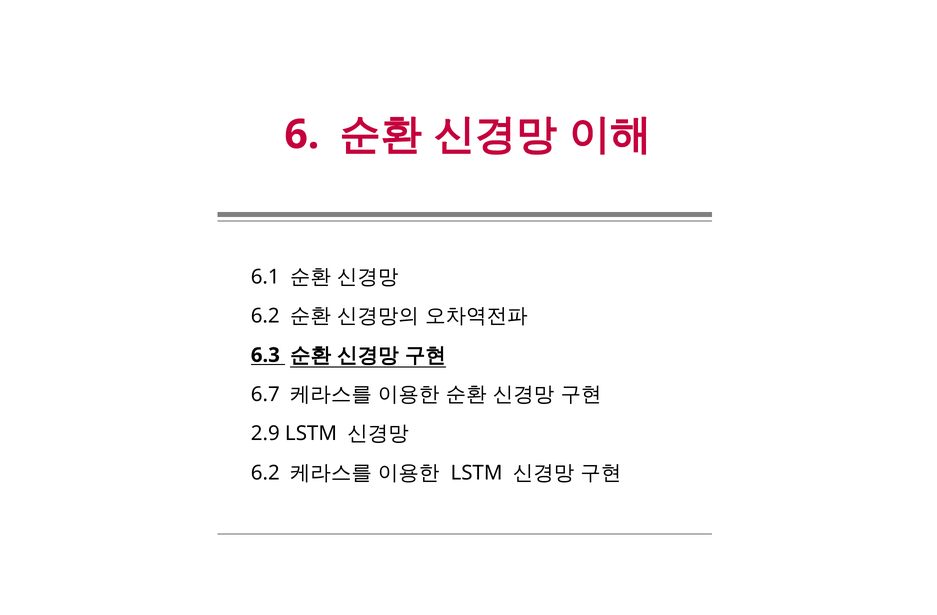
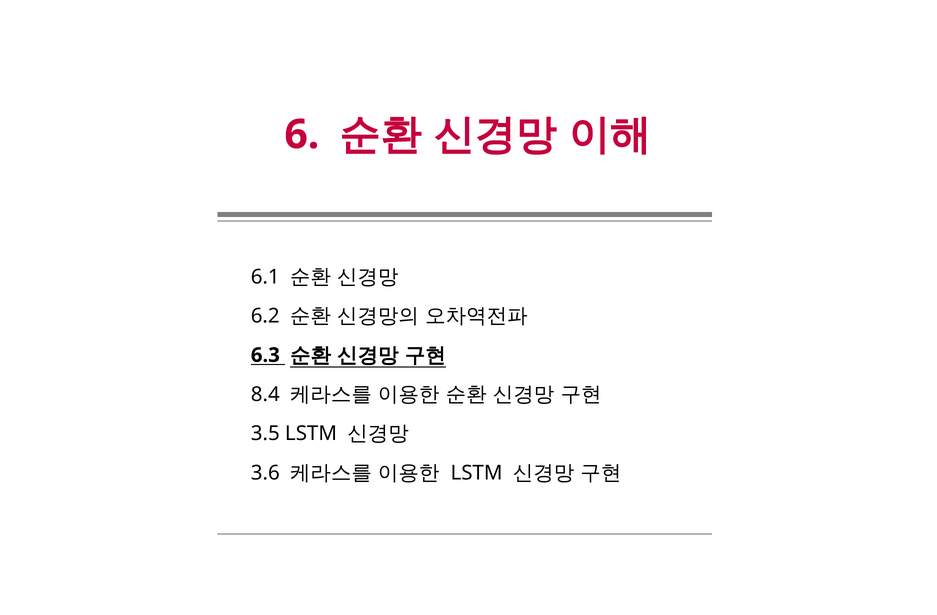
6.7: 6.7 -> 8.4 (265, 395)
2.9: 2.9 -> 3.5 (265, 434)
6.2: 6.2 -> 3.6 (265, 473)
